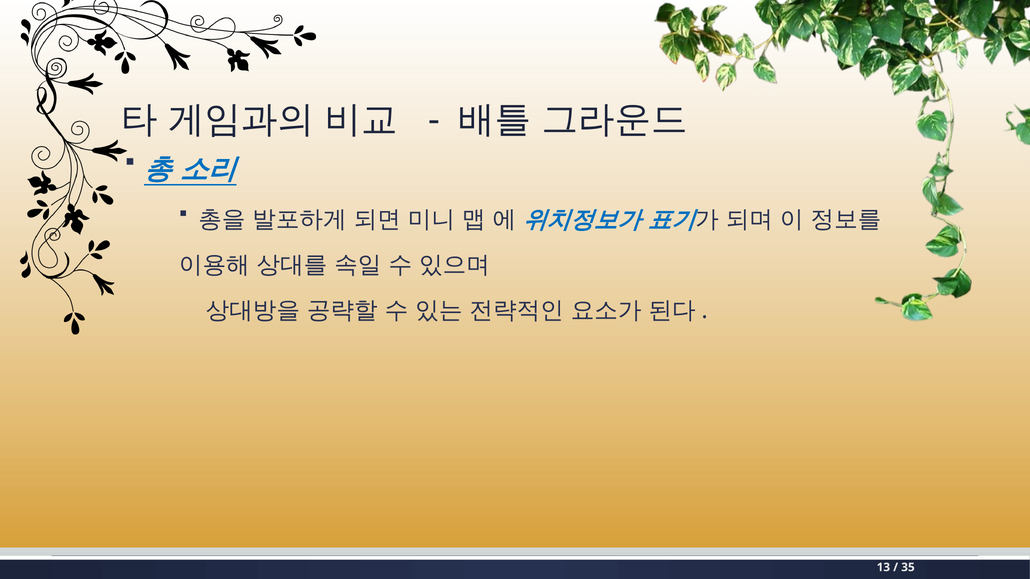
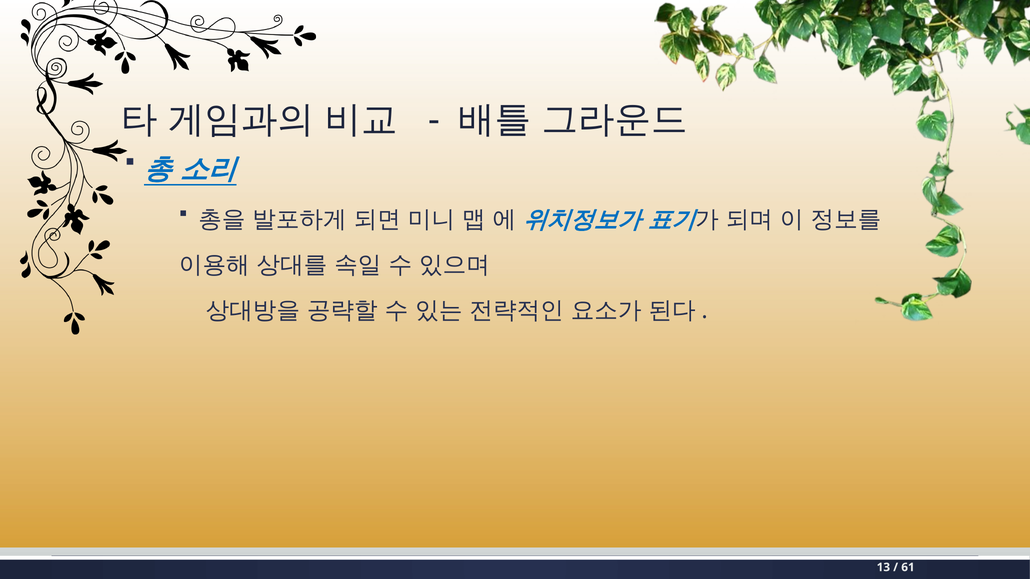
35: 35 -> 61 (908, 568)
